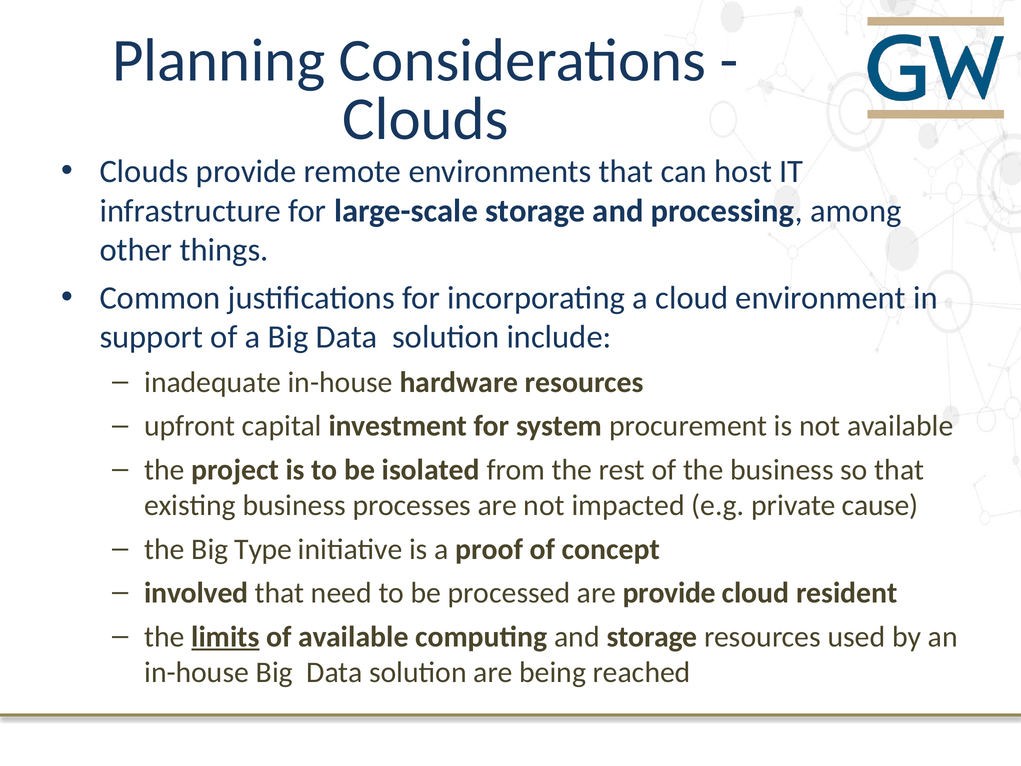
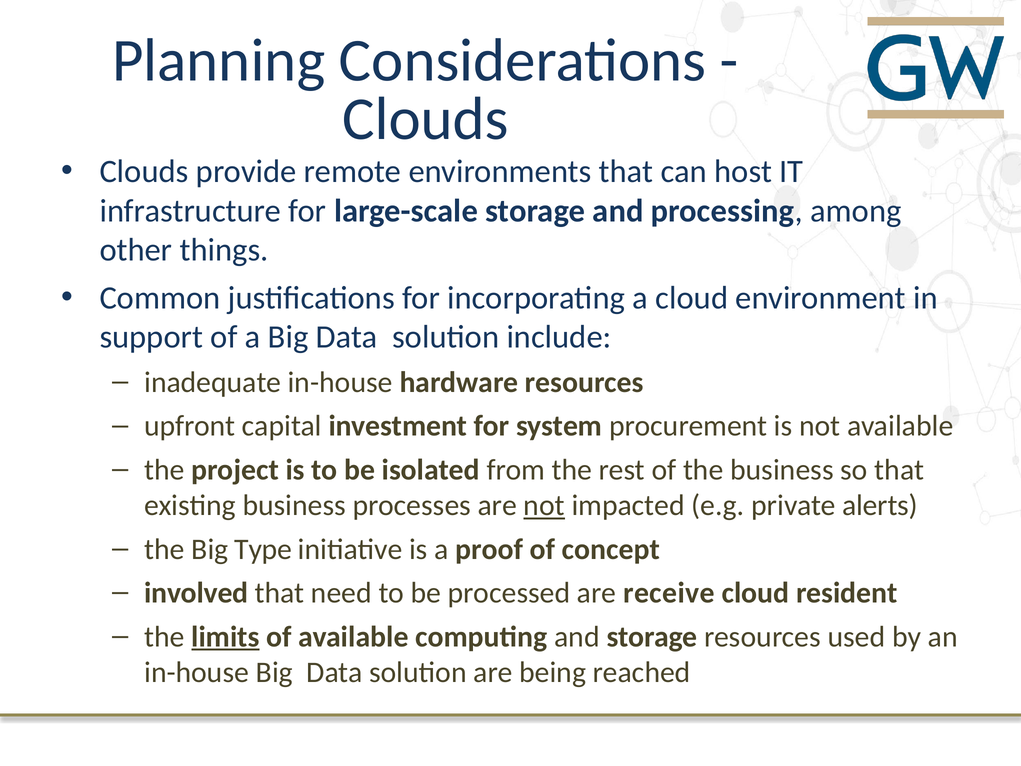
not underline: none -> present (544, 505)
cause: cause -> alerts (880, 505)
are provide: provide -> receive (669, 593)
